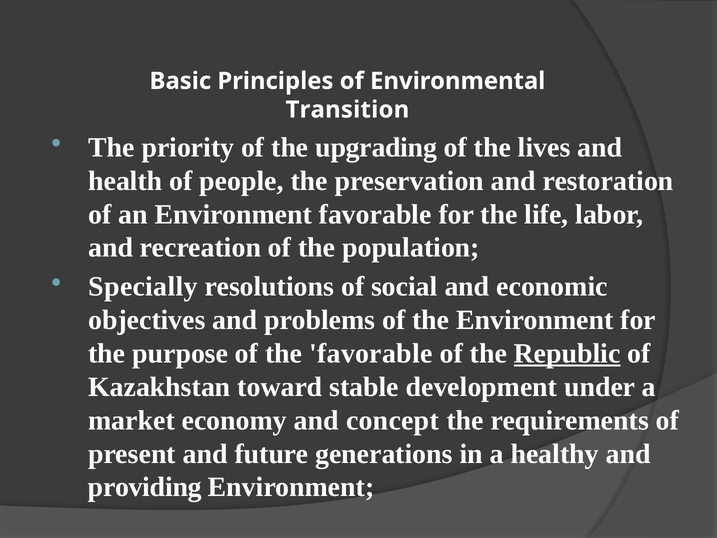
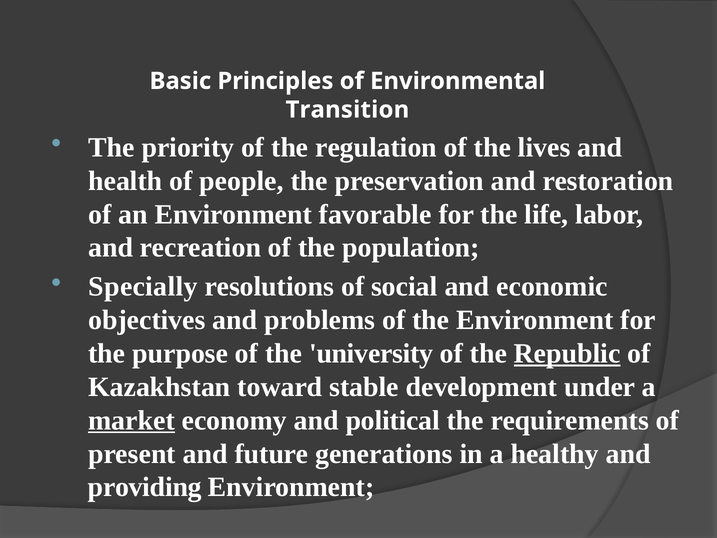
upgrading: upgrading -> regulation (376, 147)
the favorable: favorable -> university (371, 353)
market underline: none -> present (132, 420)
concept: concept -> political (393, 420)
